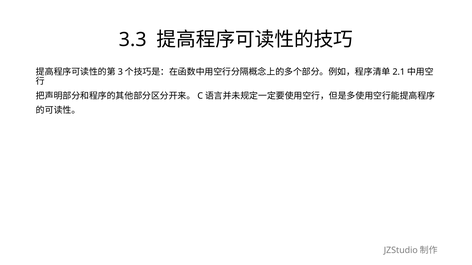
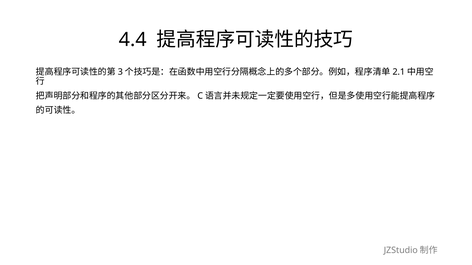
3.3: 3.3 -> 4.4 (133, 40)
